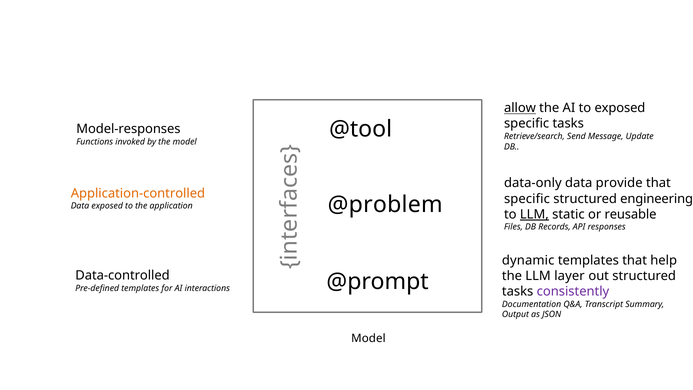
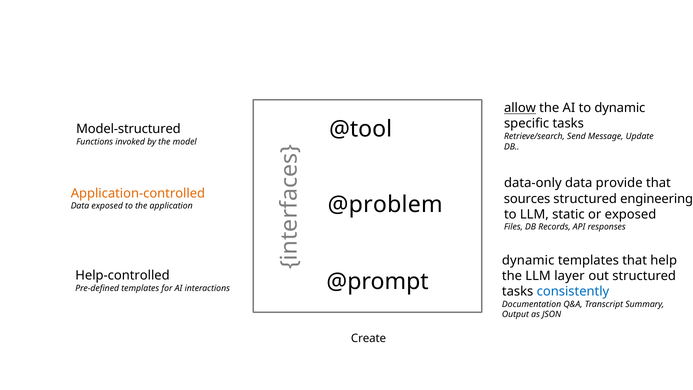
to exposed: exposed -> dynamic (620, 108)
Model-responses: Model-responses -> Model-structured (128, 129)
specific: specific -> sources (527, 199)
LLM underline: present -> none (534, 214)
or reusable: reusable -> exposed (630, 214)
Data-controlled: Data-controlled -> Help-controlled (122, 276)
consistently colour: purple -> blue (573, 291)
Model: Model -> Create (369, 338)
